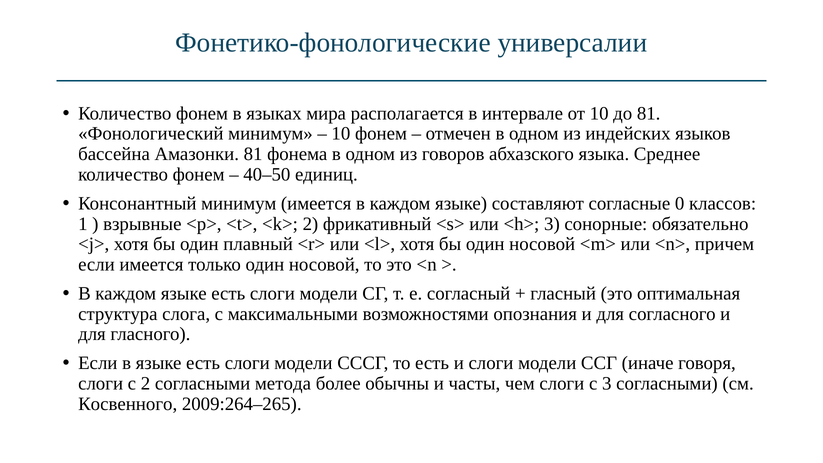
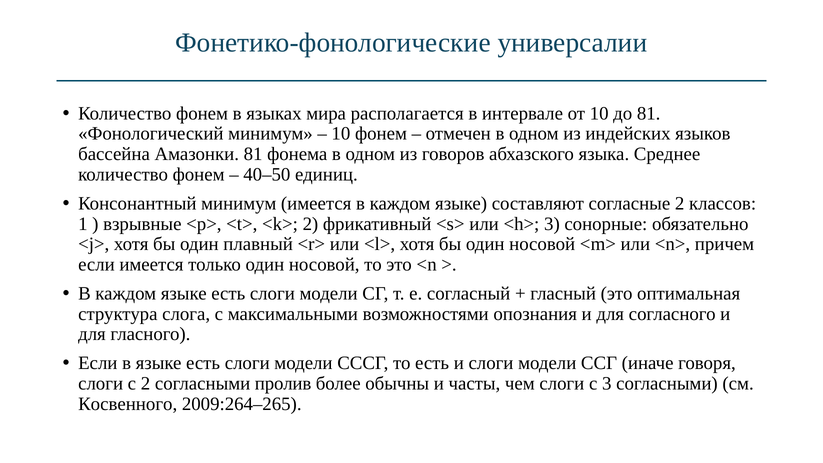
согласные 0: 0 -> 2 (680, 203)
метода: метода -> пролив (283, 383)
